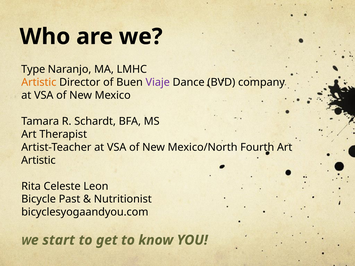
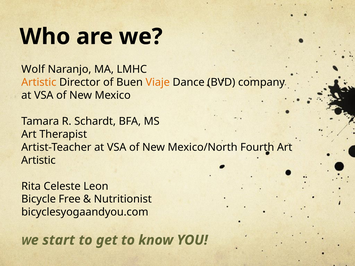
Type: Type -> Wolf (33, 69)
Viaje colour: purple -> orange (158, 82)
Past: Past -> Free (70, 199)
